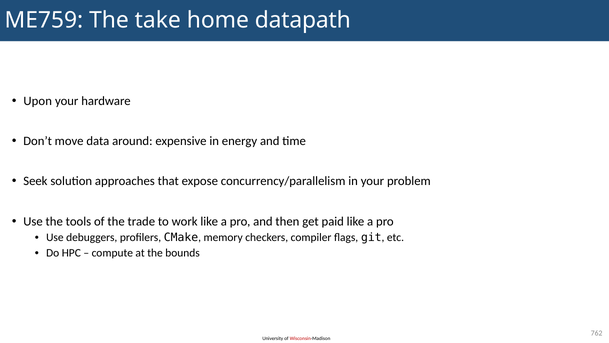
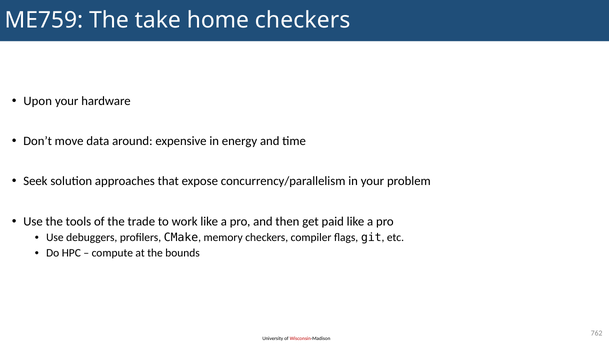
home datapath: datapath -> checkers (303, 20)
